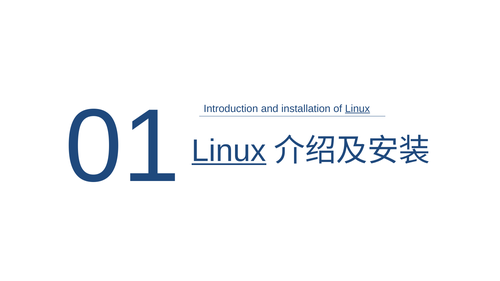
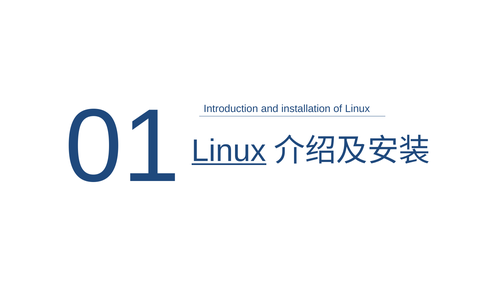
Linux underline: present -> none (357, 109)
